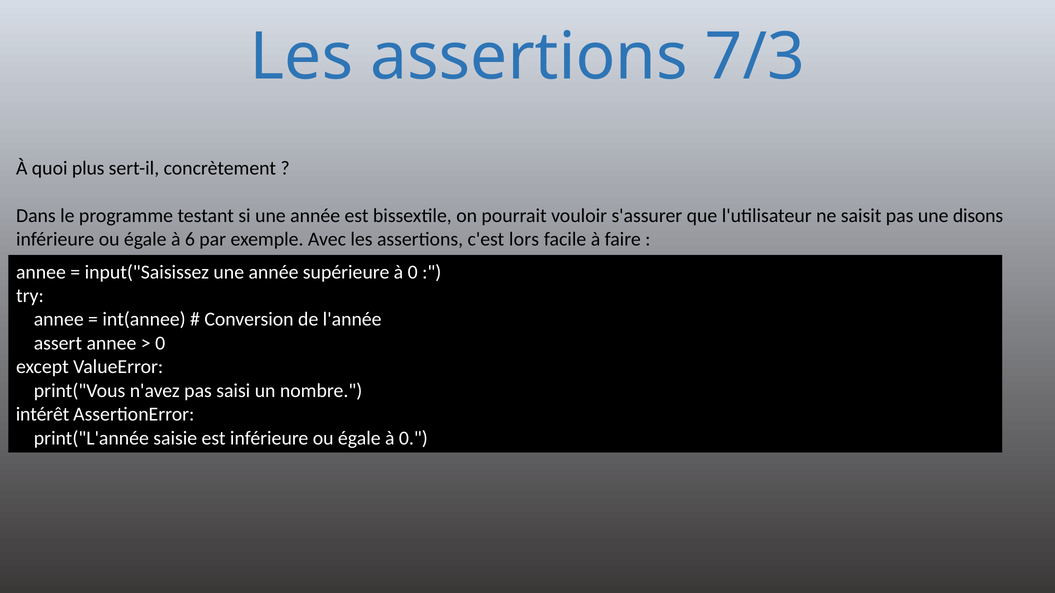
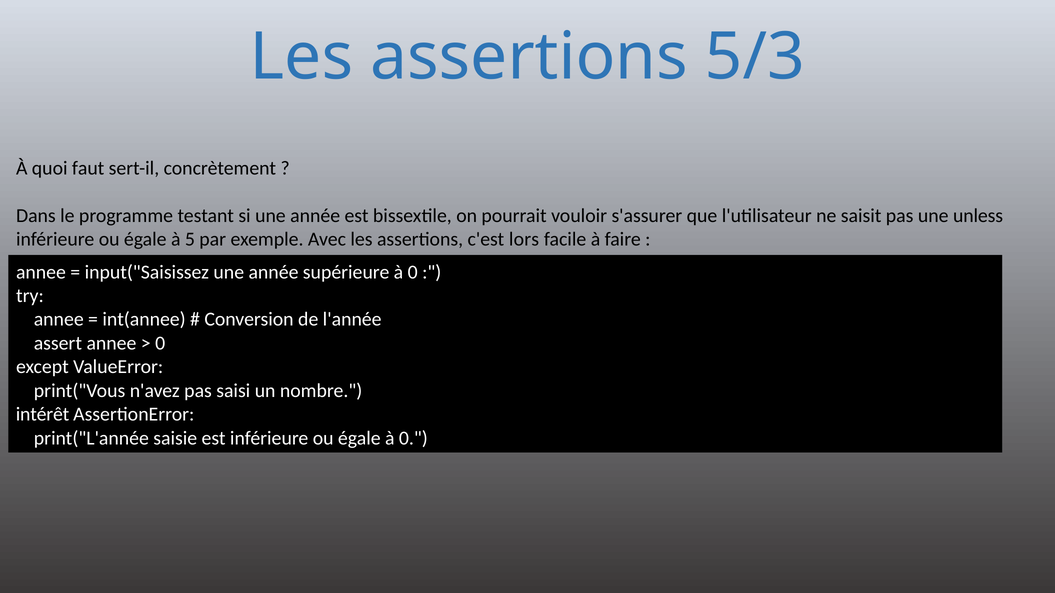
7/3: 7/3 -> 5/3 (755, 57)
plus: plus -> faut (88, 168)
disons: disons -> unless (978, 216)
6: 6 -> 5 (190, 240)
